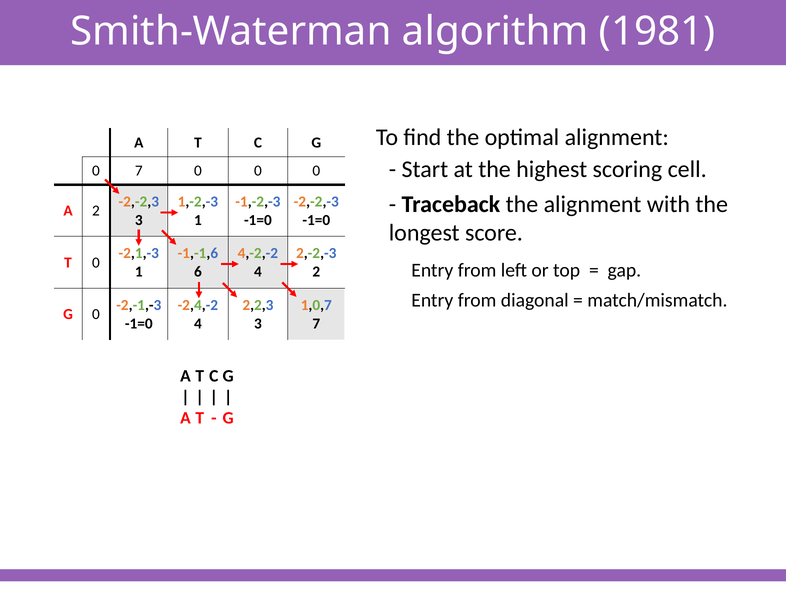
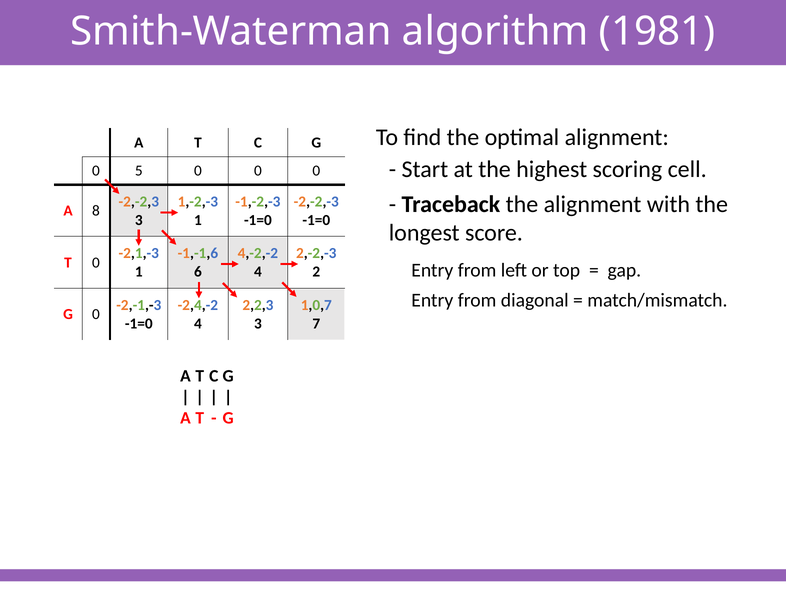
0 7: 7 -> 5 (139, 171)
A 2: 2 -> 8 (96, 211)
